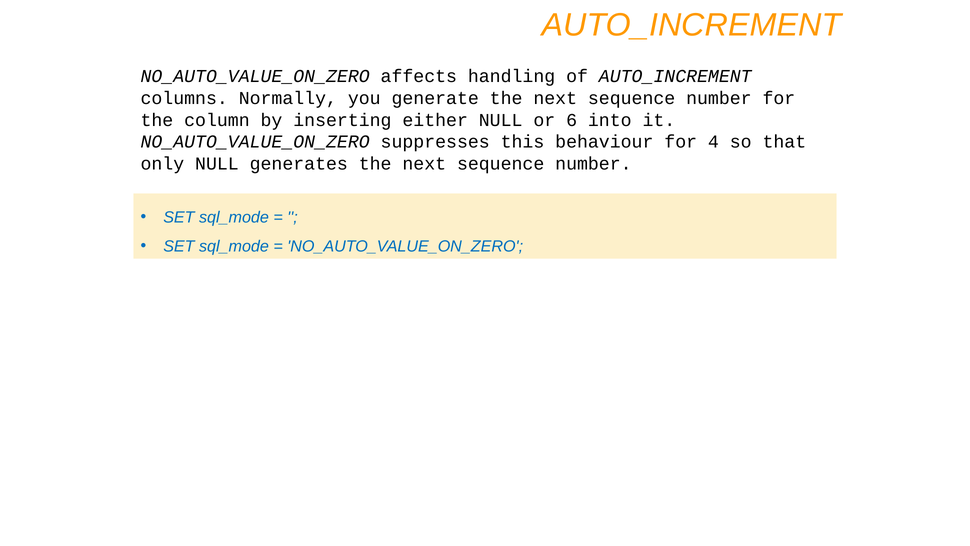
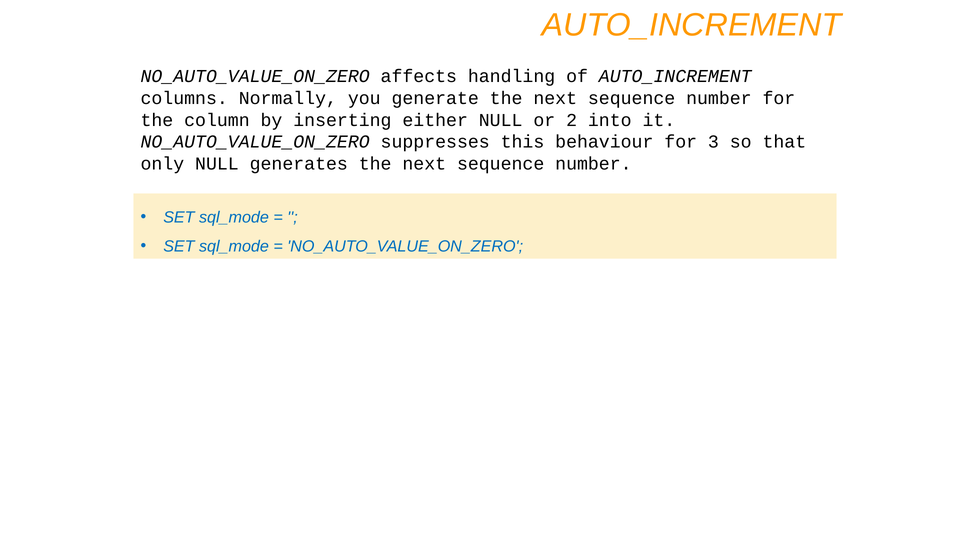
6: 6 -> 2 (572, 120)
4: 4 -> 3 (713, 142)
